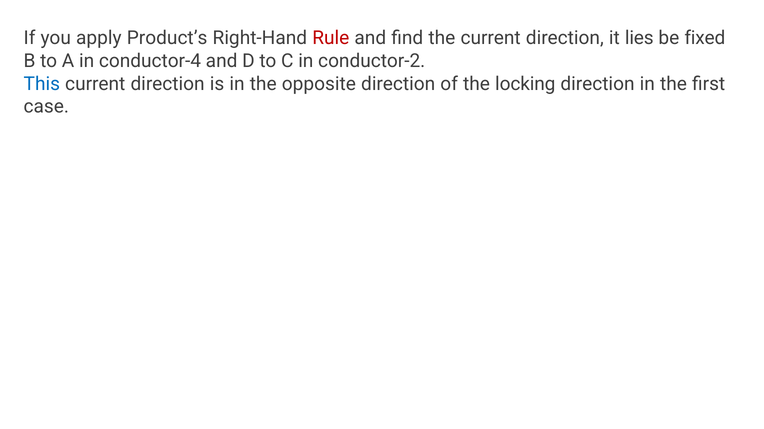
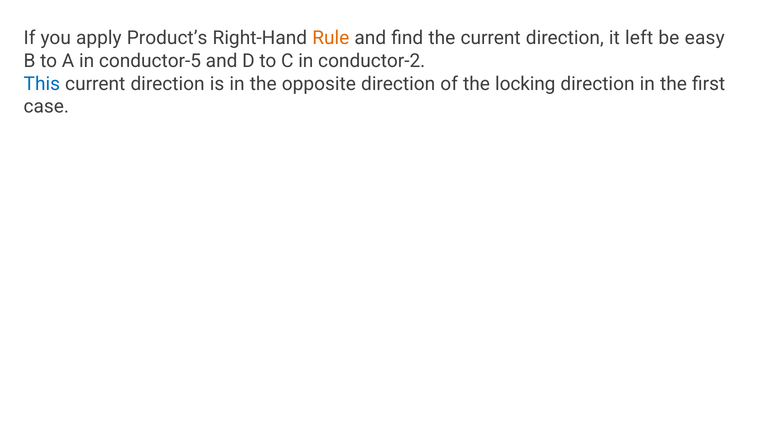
Rule colour: red -> orange (331, 38)
lies: lies -> left (639, 38)
fixed: fixed -> easy (705, 38)
conductor-4: conductor-4 -> conductor-5 (150, 61)
